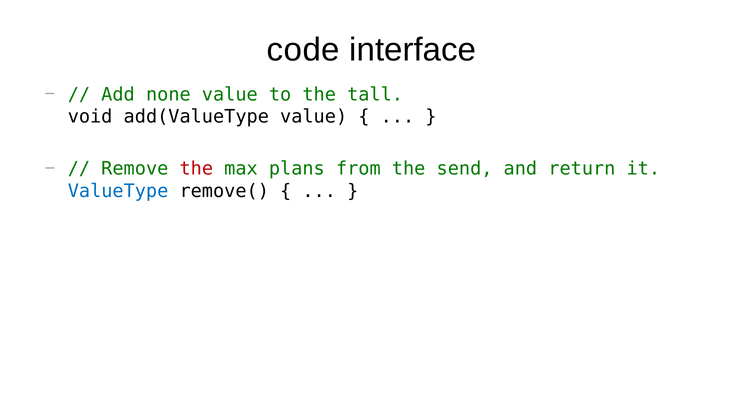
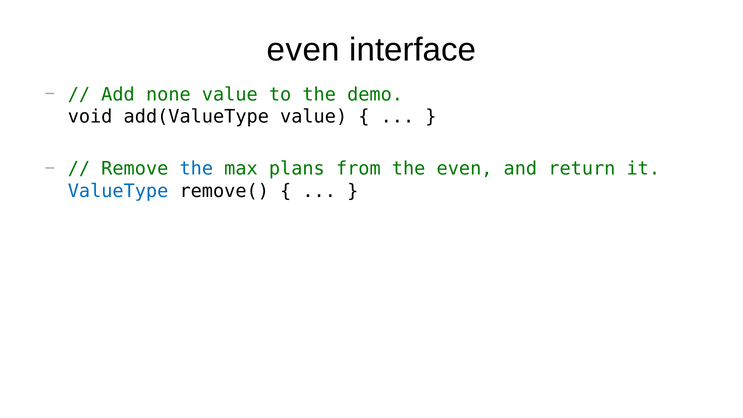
code: code -> even (303, 50)
tall: tall -> demo (375, 94)
the colour: red -> blue (196, 169)
the send: send -> even (465, 169)
